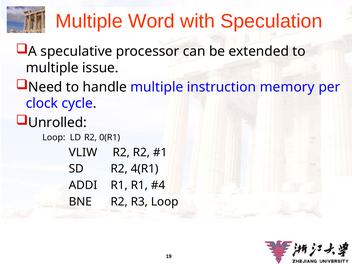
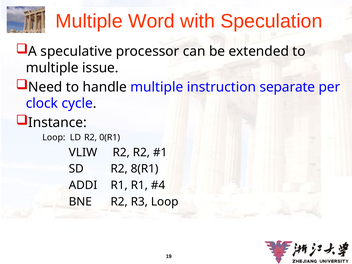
memory: memory -> separate (287, 87)
Unrolled: Unrolled -> Instance (57, 123)
4(R1: 4(R1 -> 8(R1 (145, 169)
